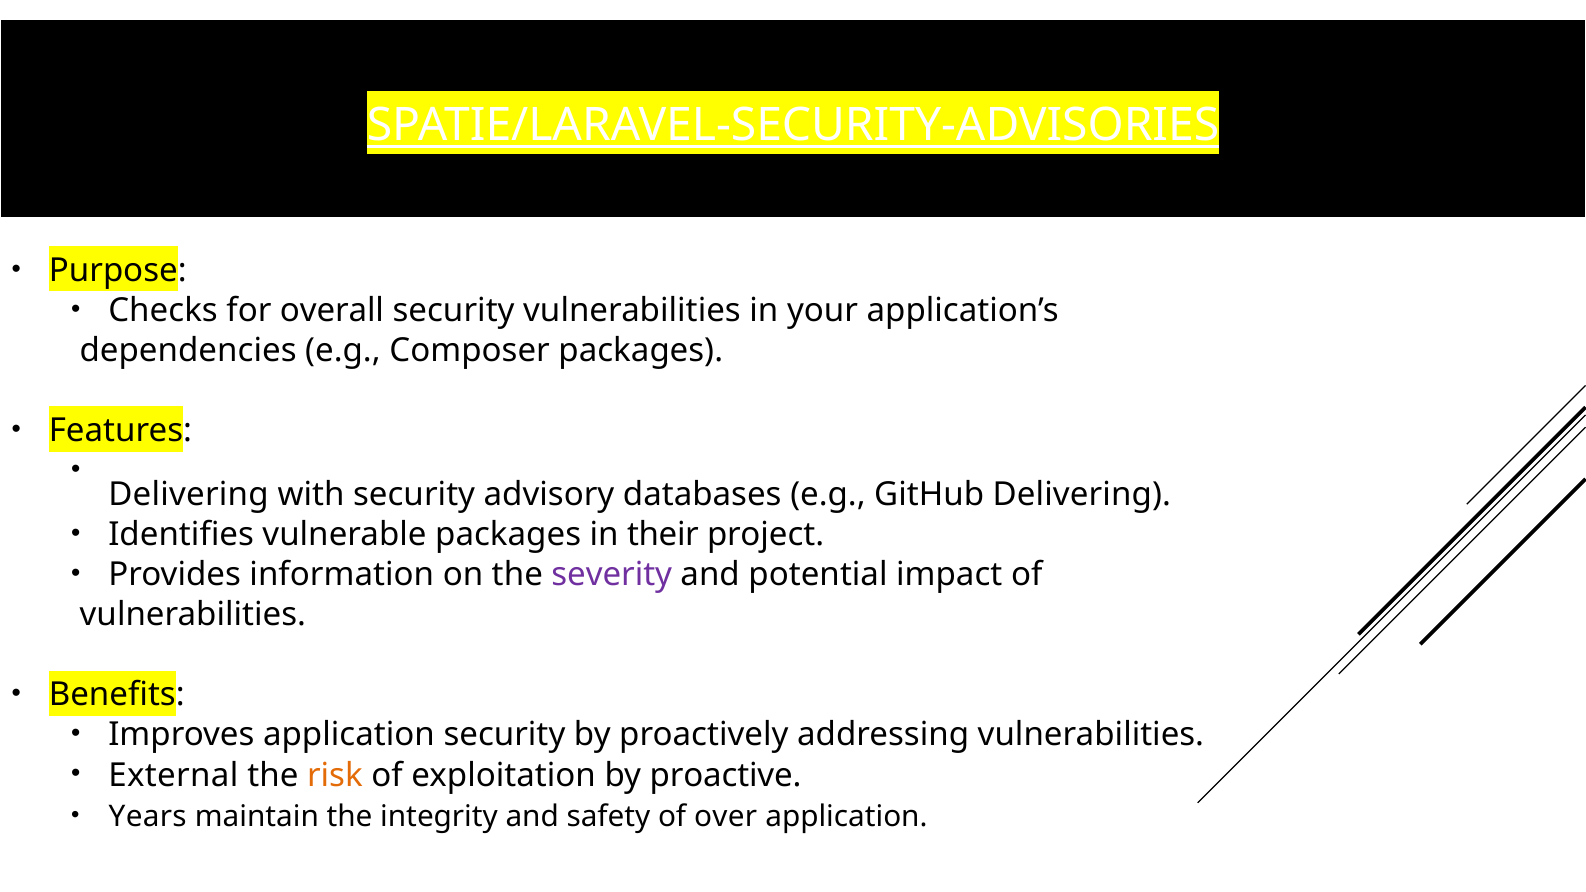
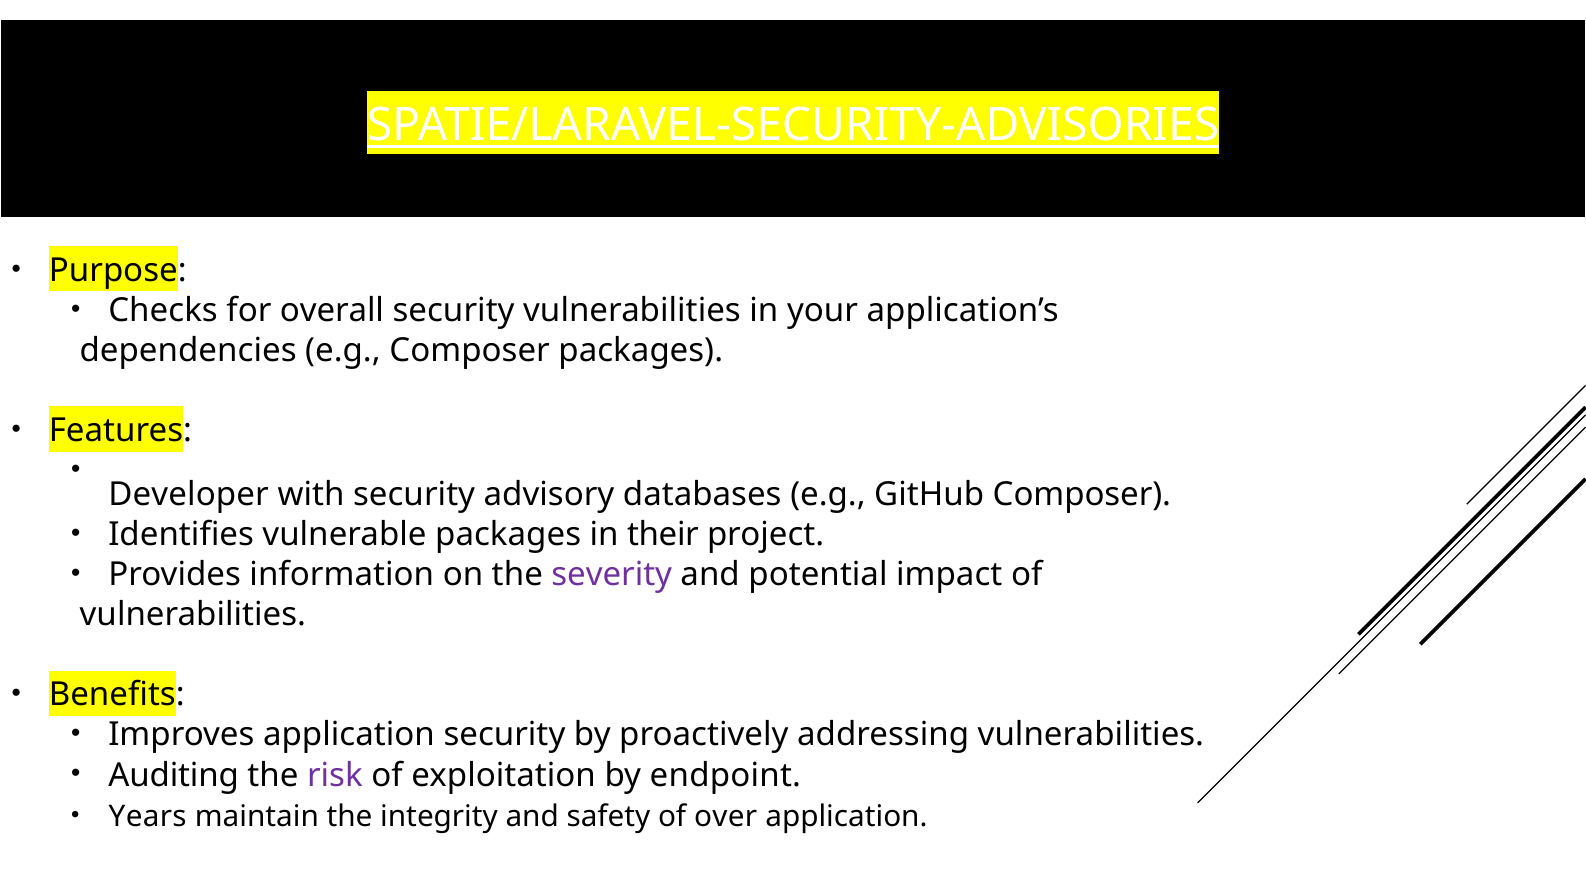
Delivering: Delivering -> Developer (189, 495)
GitHub Delivering: Delivering -> Composer (1082, 495)
External: External -> Auditing (174, 775)
risk colour: orange -> purple (335, 775)
proactive: proactive -> endpoint (725, 775)
